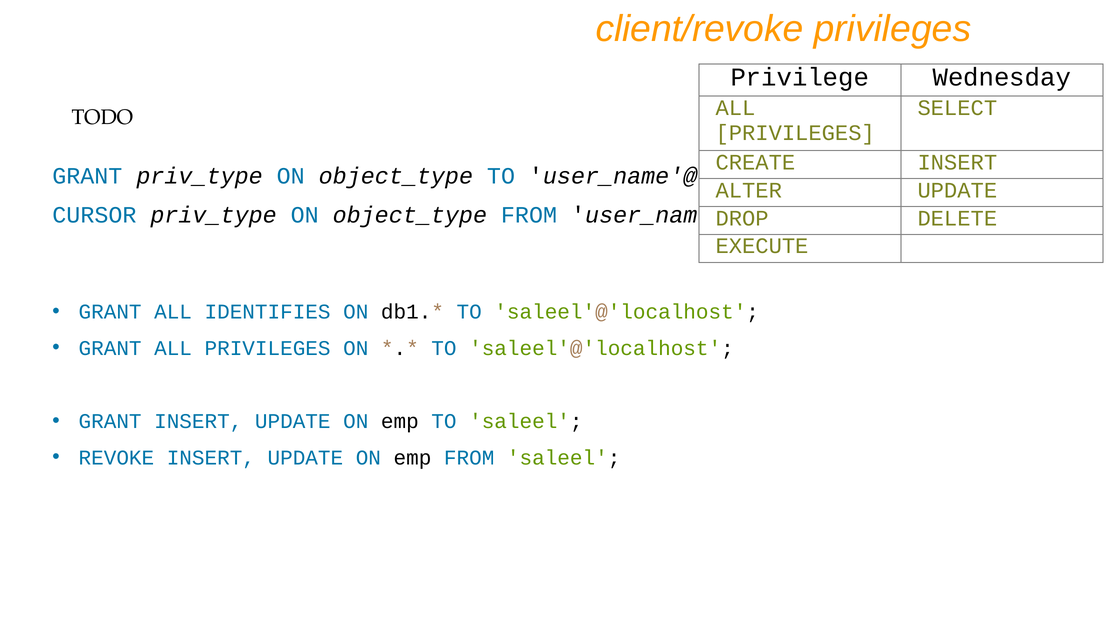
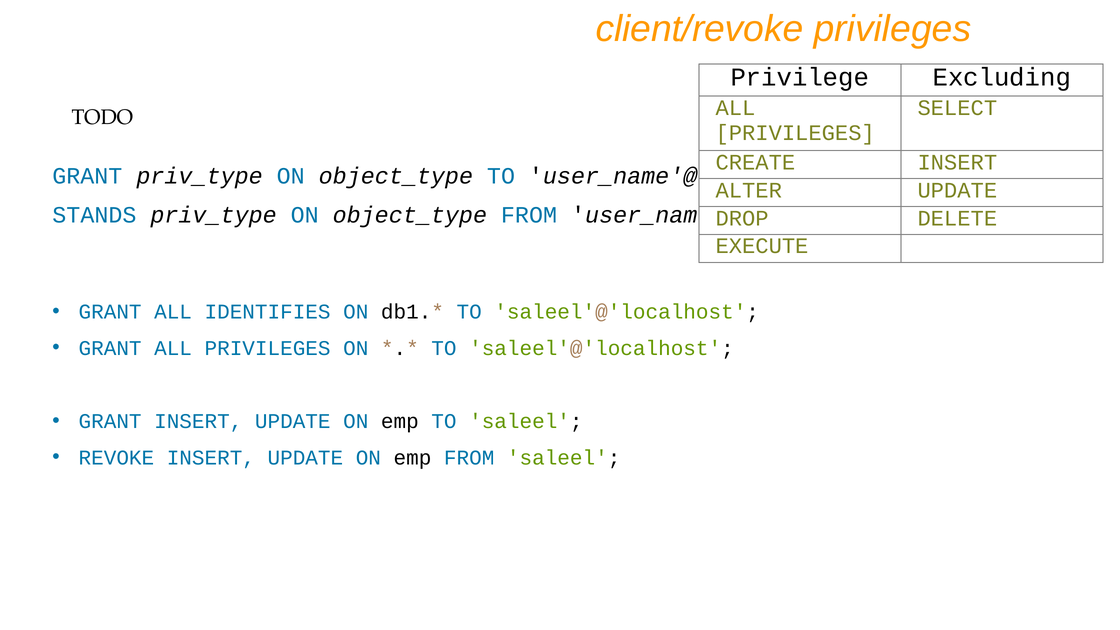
Wednesday: Wednesday -> Excluding (1002, 77)
CURSOR: CURSOR -> STANDS (94, 215)
